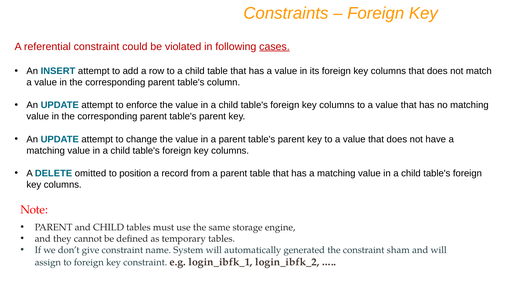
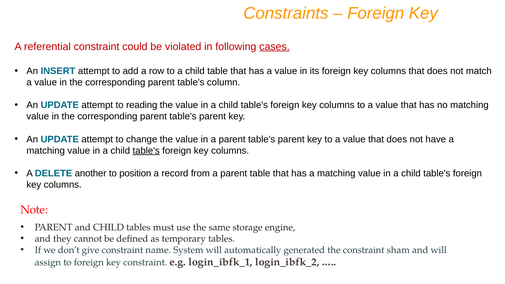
enforce: enforce -> reading (142, 105)
table's underline: none -> present (146, 151)
omitted: omitted -> another (91, 173)
